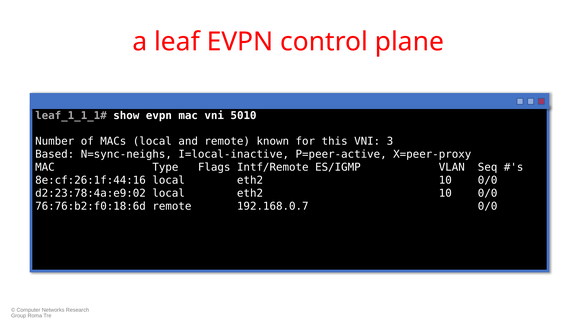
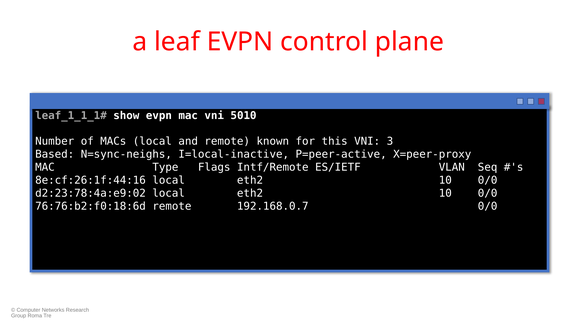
ES/IGMP: ES/IGMP -> ES/IETF (338, 168)
